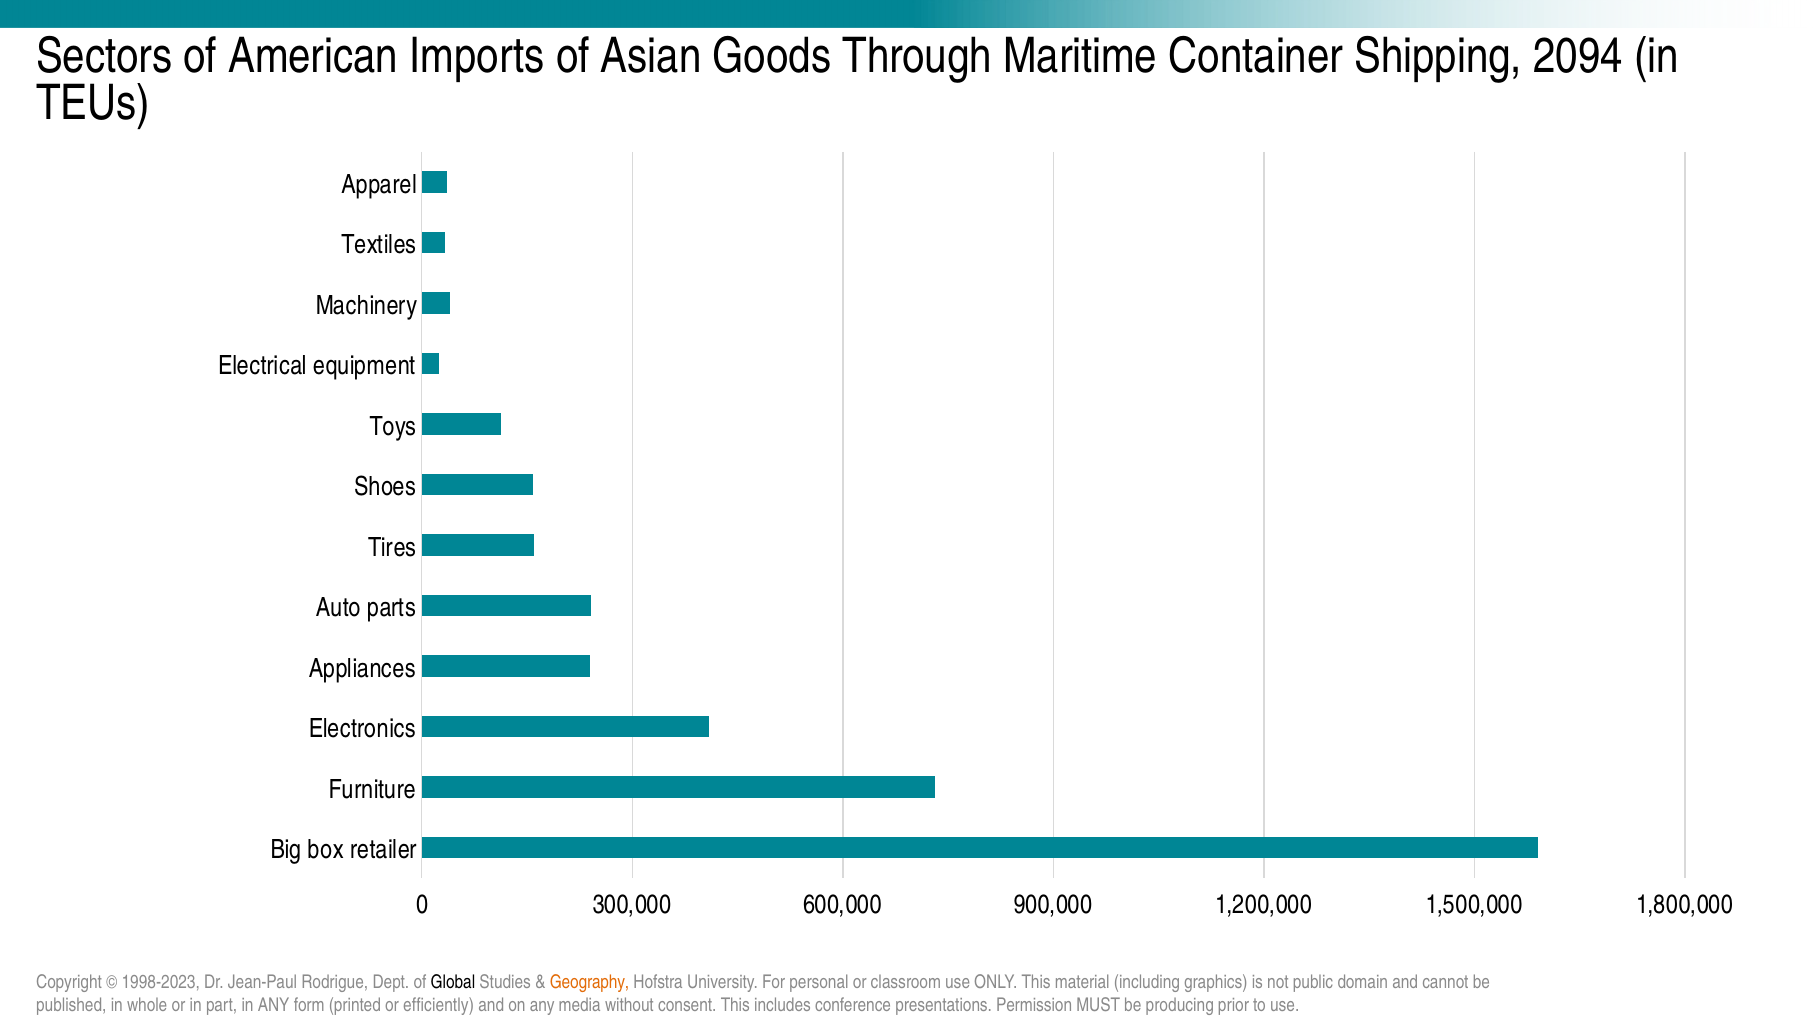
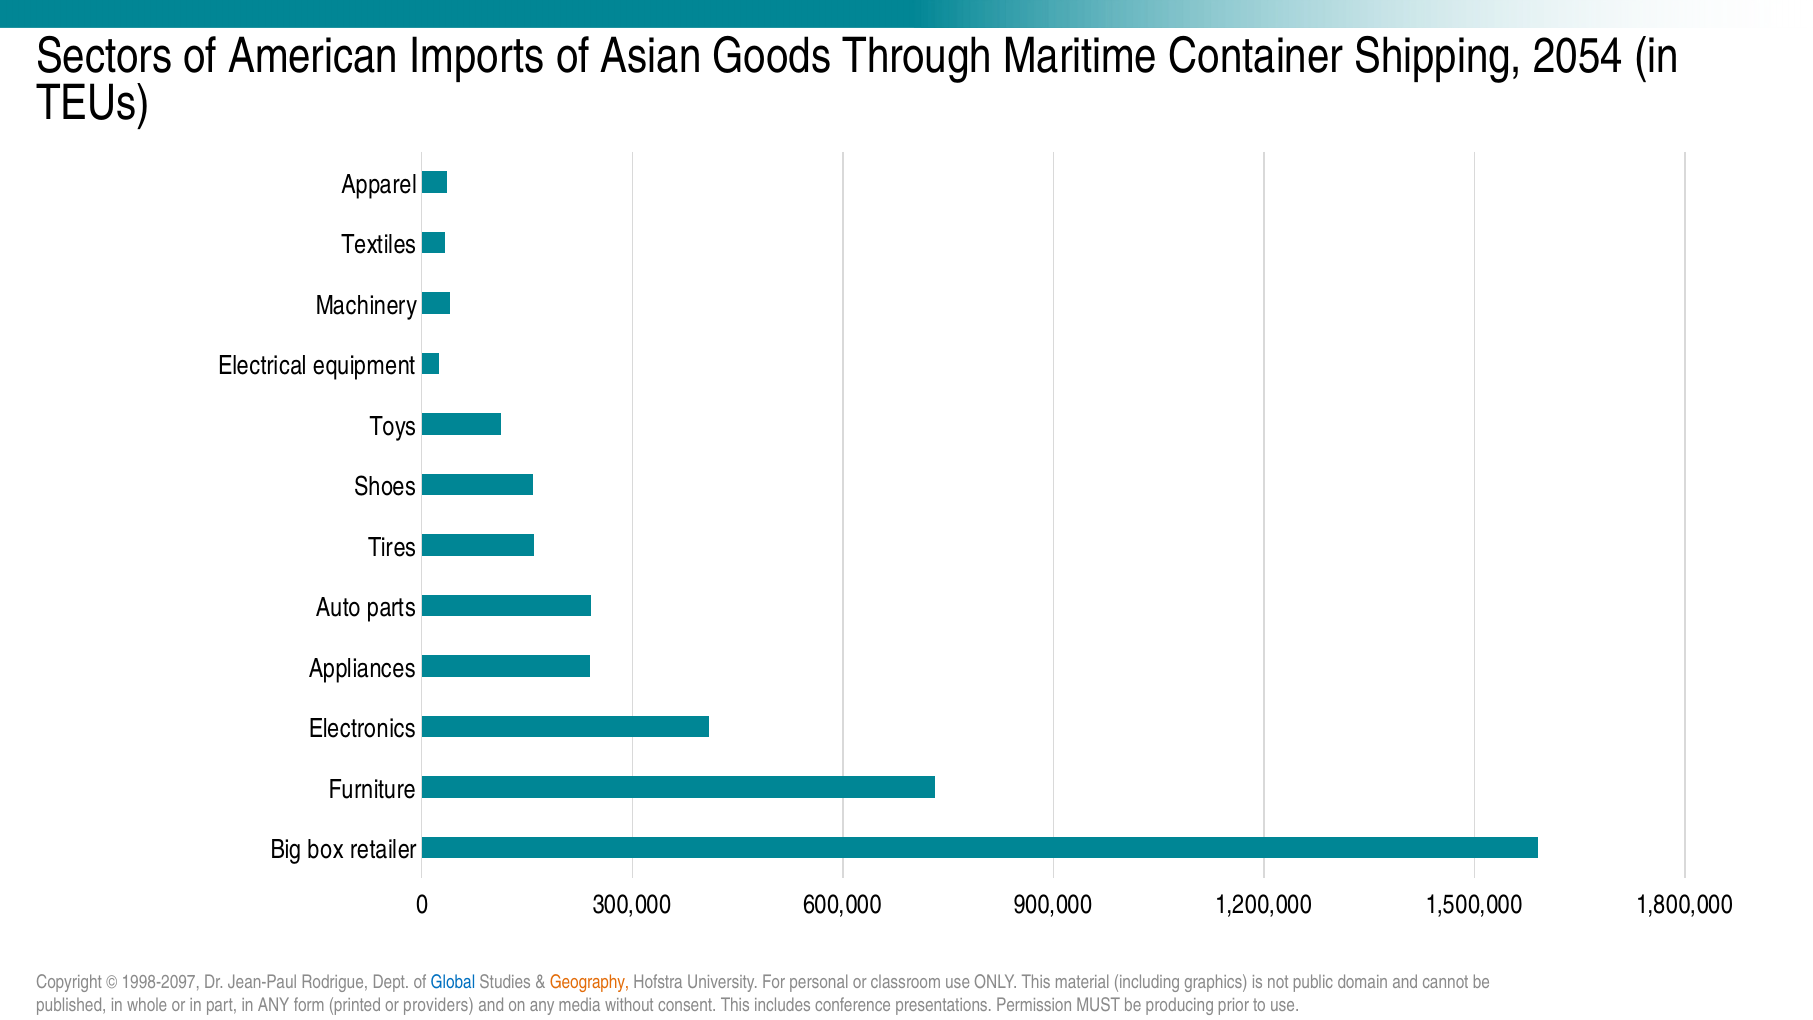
2094: 2094 -> 2054 (1578, 56)
1998-2023: 1998-2023 -> 1998-2097 (161, 982)
Global colour: black -> blue (453, 982)
efficiently: efficiently -> providers (438, 1005)
